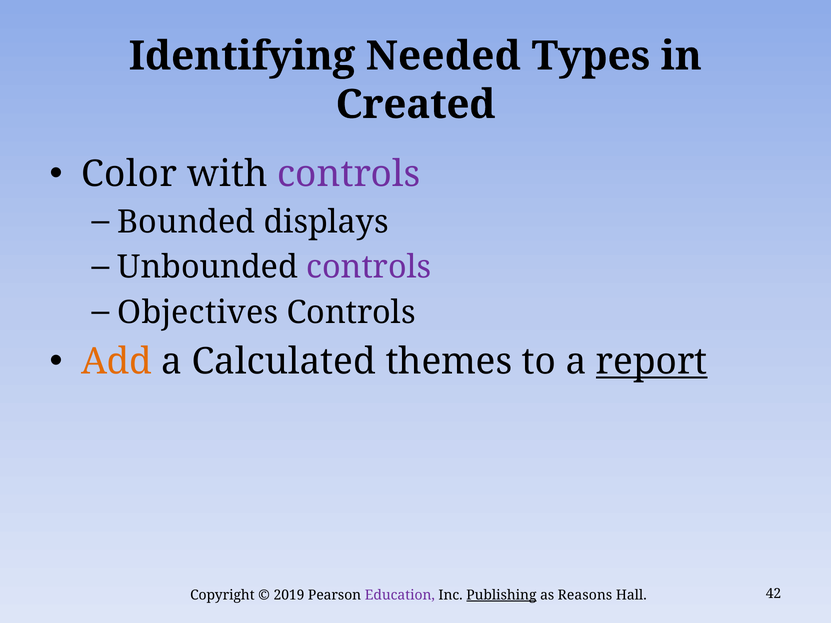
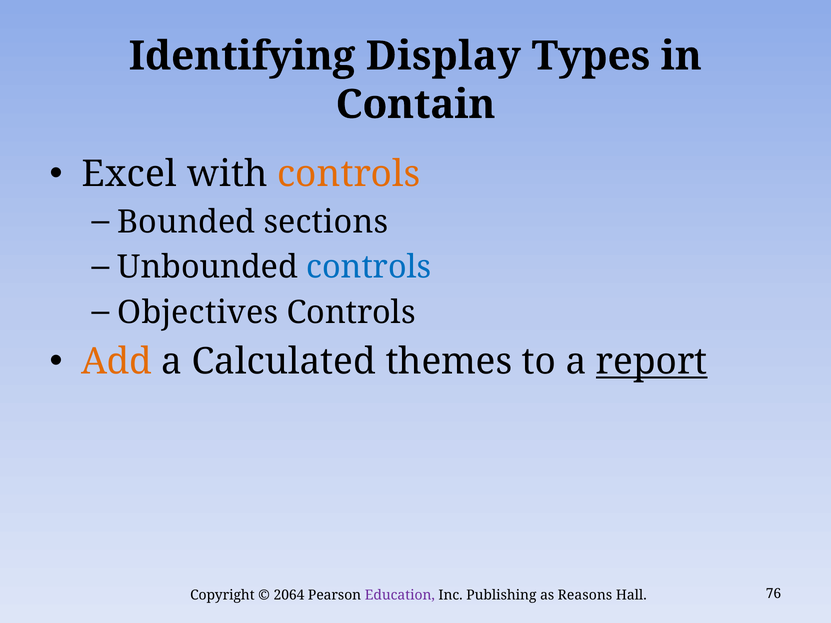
Needed: Needed -> Display (443, 56)
Created: Created -> Contain (416, 105)
Color: Color -> Excel (129, 174)
controls colour: purple -> orange (349, 174)
displays: displays -> sections (326, 222)
controls colour: purple -> blue (369, 267)
2019: 2019 -> 2064 (289, 595)
Publishing underline: present -> none (501, 595)
42: 42 -> 76 (773, 594)
